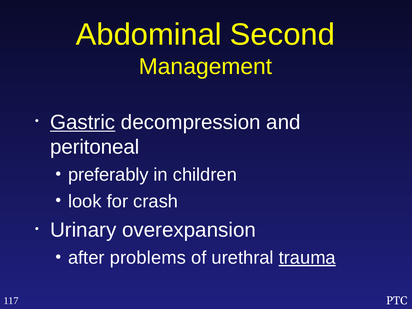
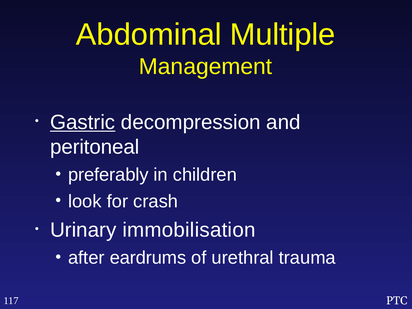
Second: Second -> Multiple (283, 35)
overexpansion: overexpansion -> immobilisation (189, 230)
problems: problems -> eardrums (148, 258)
trauma underline: present -> none (307, 258)
